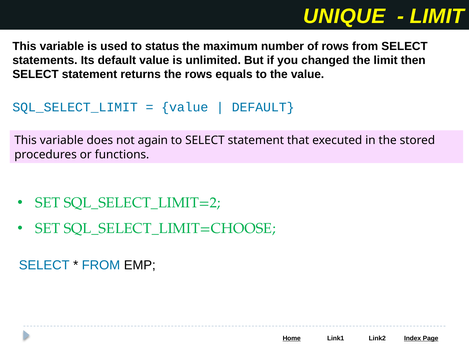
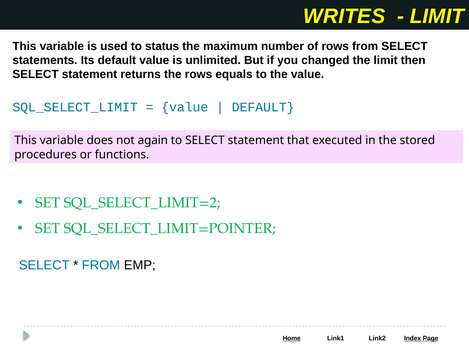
UNIQUE: UNIQUE -> WRITES (344, 16)
SQL_SELECT_LIMIT=CHOOSE: SQL_SELECT_LIMIT=CHOOSE -> SQL_SELECT_LIMIT=POINTER (170, 228)
